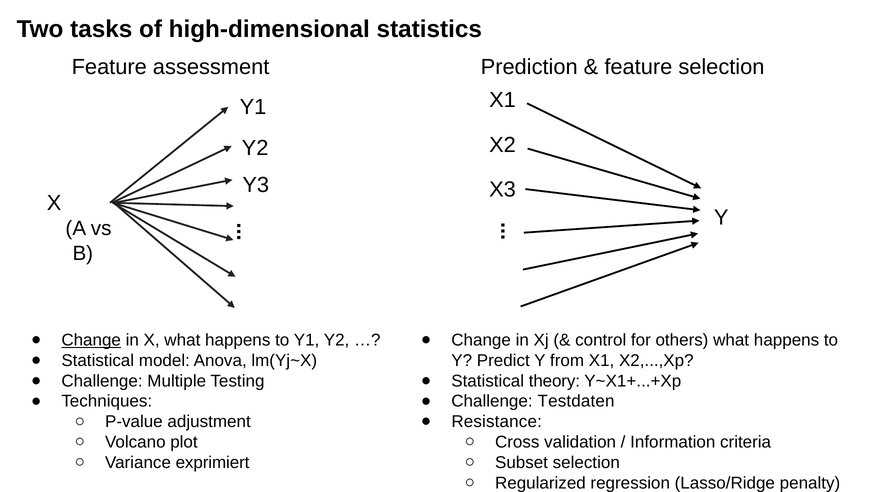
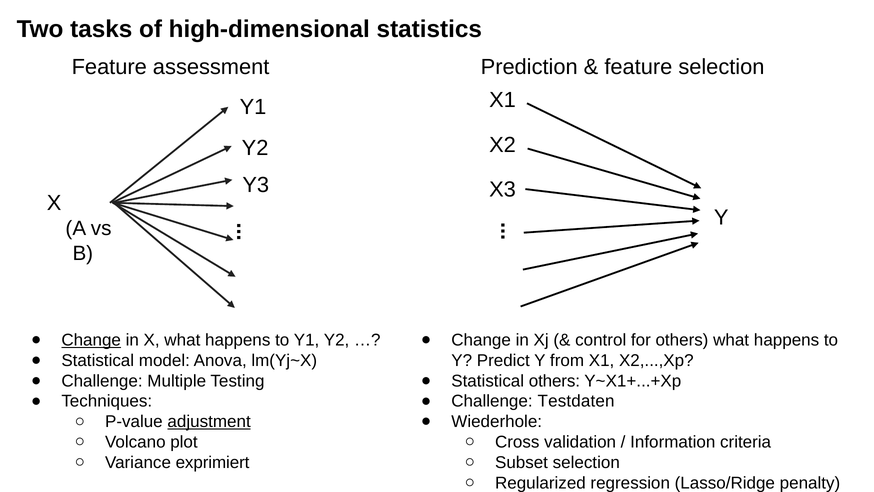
Statistical theory: theory -> others (554, 381)
Resistance: Resistance -> Wiederhole (497, 421)
adjustment underline: none -> present (209, 421)
